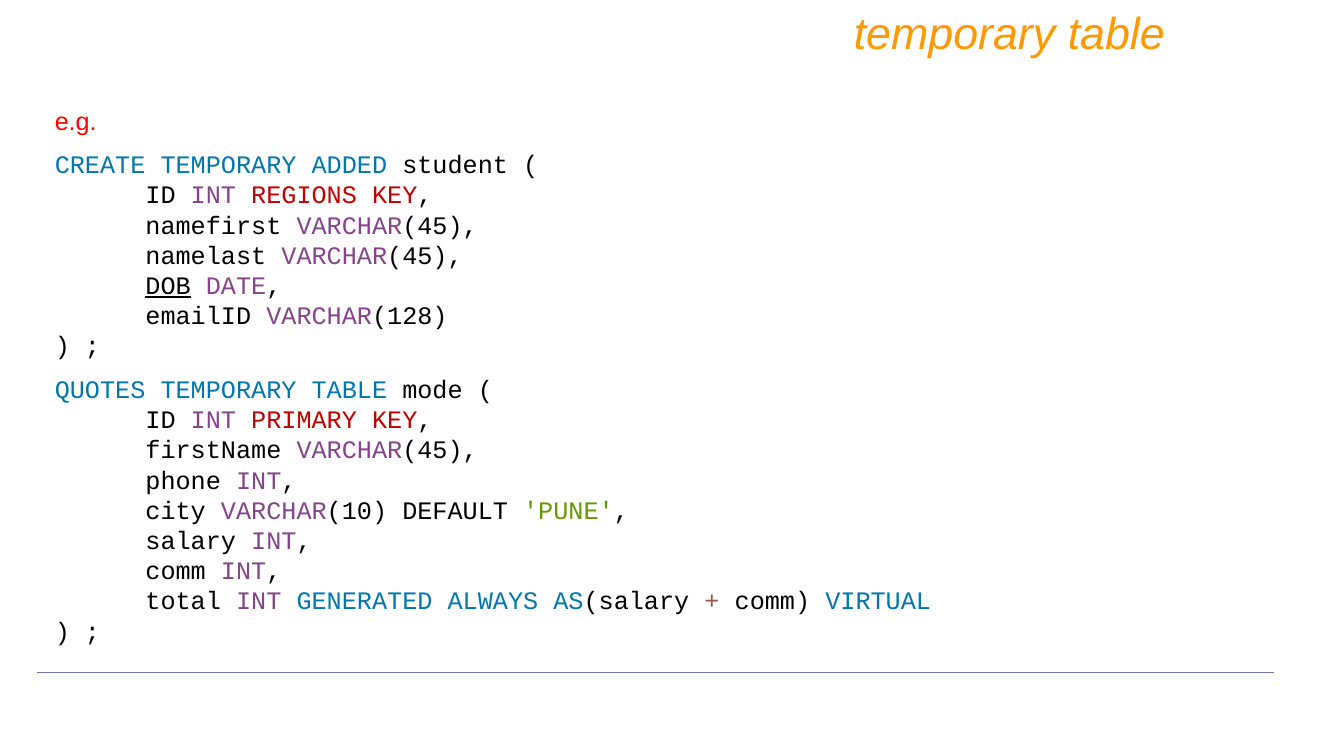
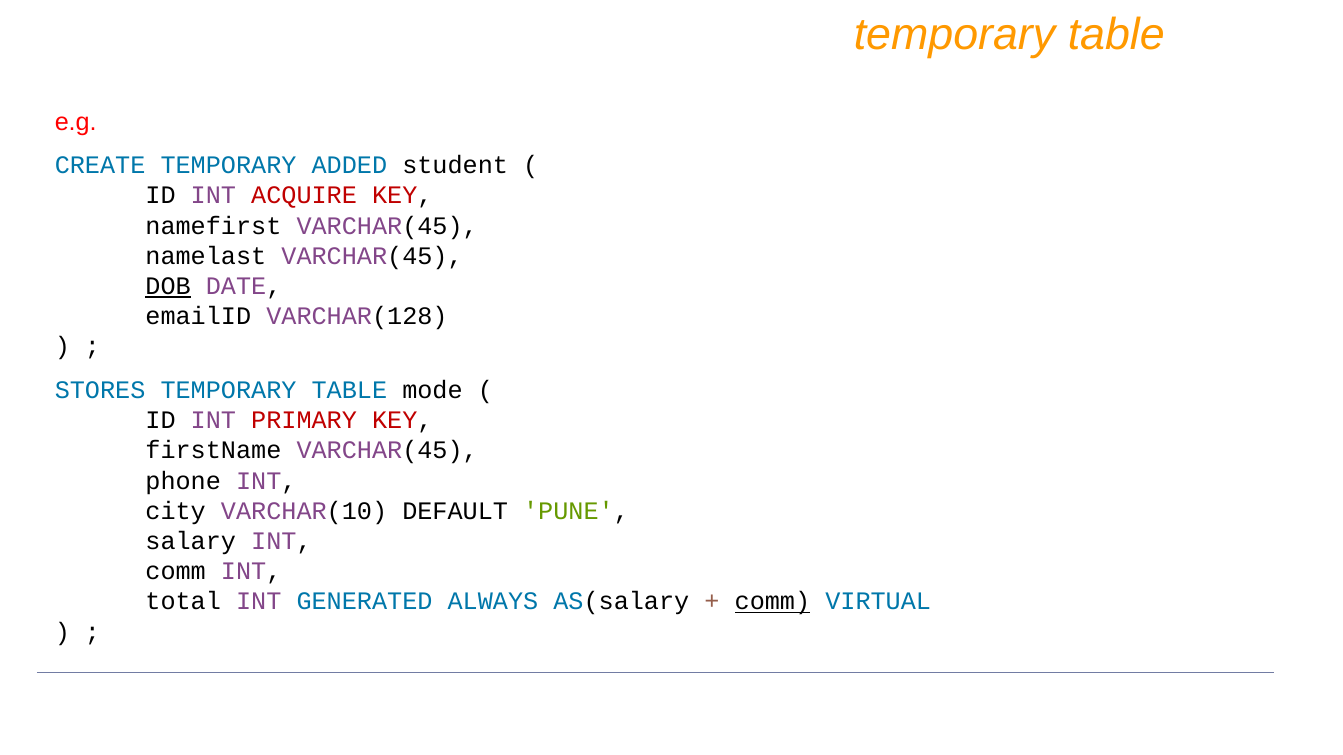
REGIONS: REGIONS -> ACQUIRE (304, 196)
QUOTES: QUOTES -> STORES (100, 390)
comm underline: none -> present (772, 602)
